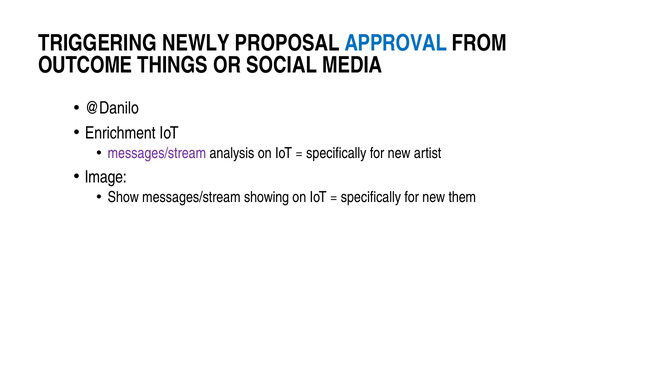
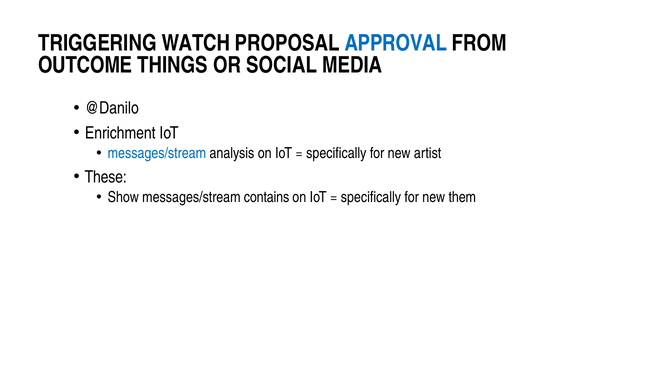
NEWLY: NEWLY -> WATCH (196, 43)
messages/stream colour: purple -> blue (157, 153)
Image: Image -> These (106, 177)
showing: showing -> contains (267, 197)
